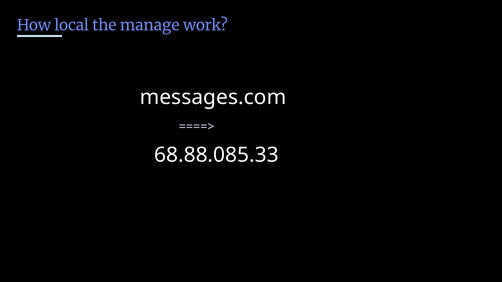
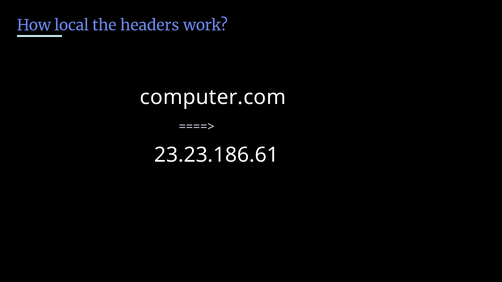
manage: manage -> headers (150, 25)
messages.com: messages.com -> computer.com (213, 97)
68.88.085.33: 68.88.085.33 -> 23.23.186.61 (216, 155)
